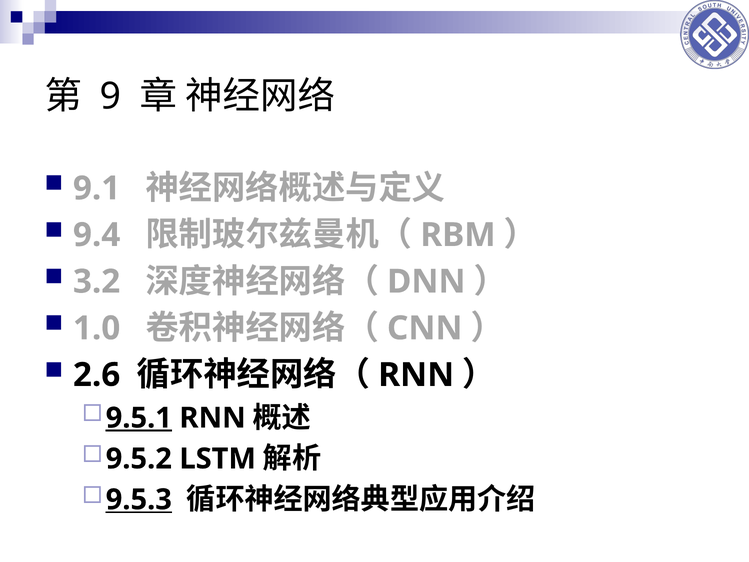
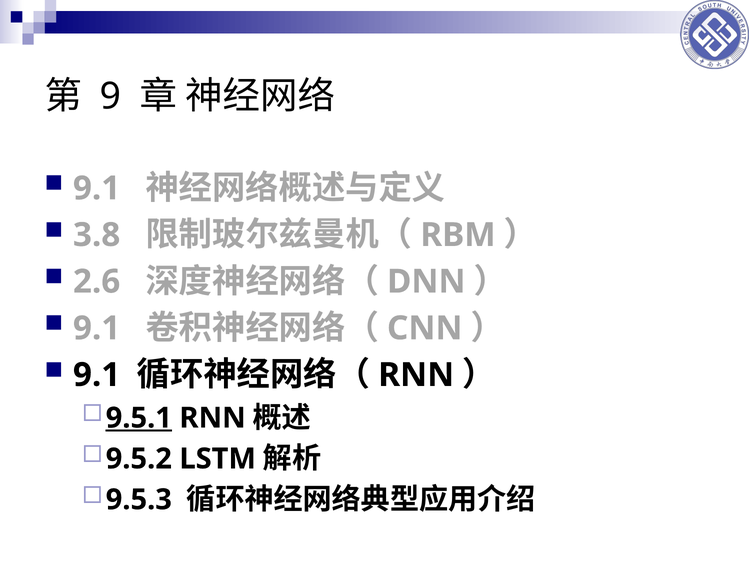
9.4: 9.4 -> 3.8 (97, 235)
3.2: 3.2 -> 2.6 (97, 282)
1.0: 1.0 -> 9.1 (97, 328)
2.6: 2.6 -> 9.1 (97, 375)
9.5.3 underline: present -> none (139, 499)
